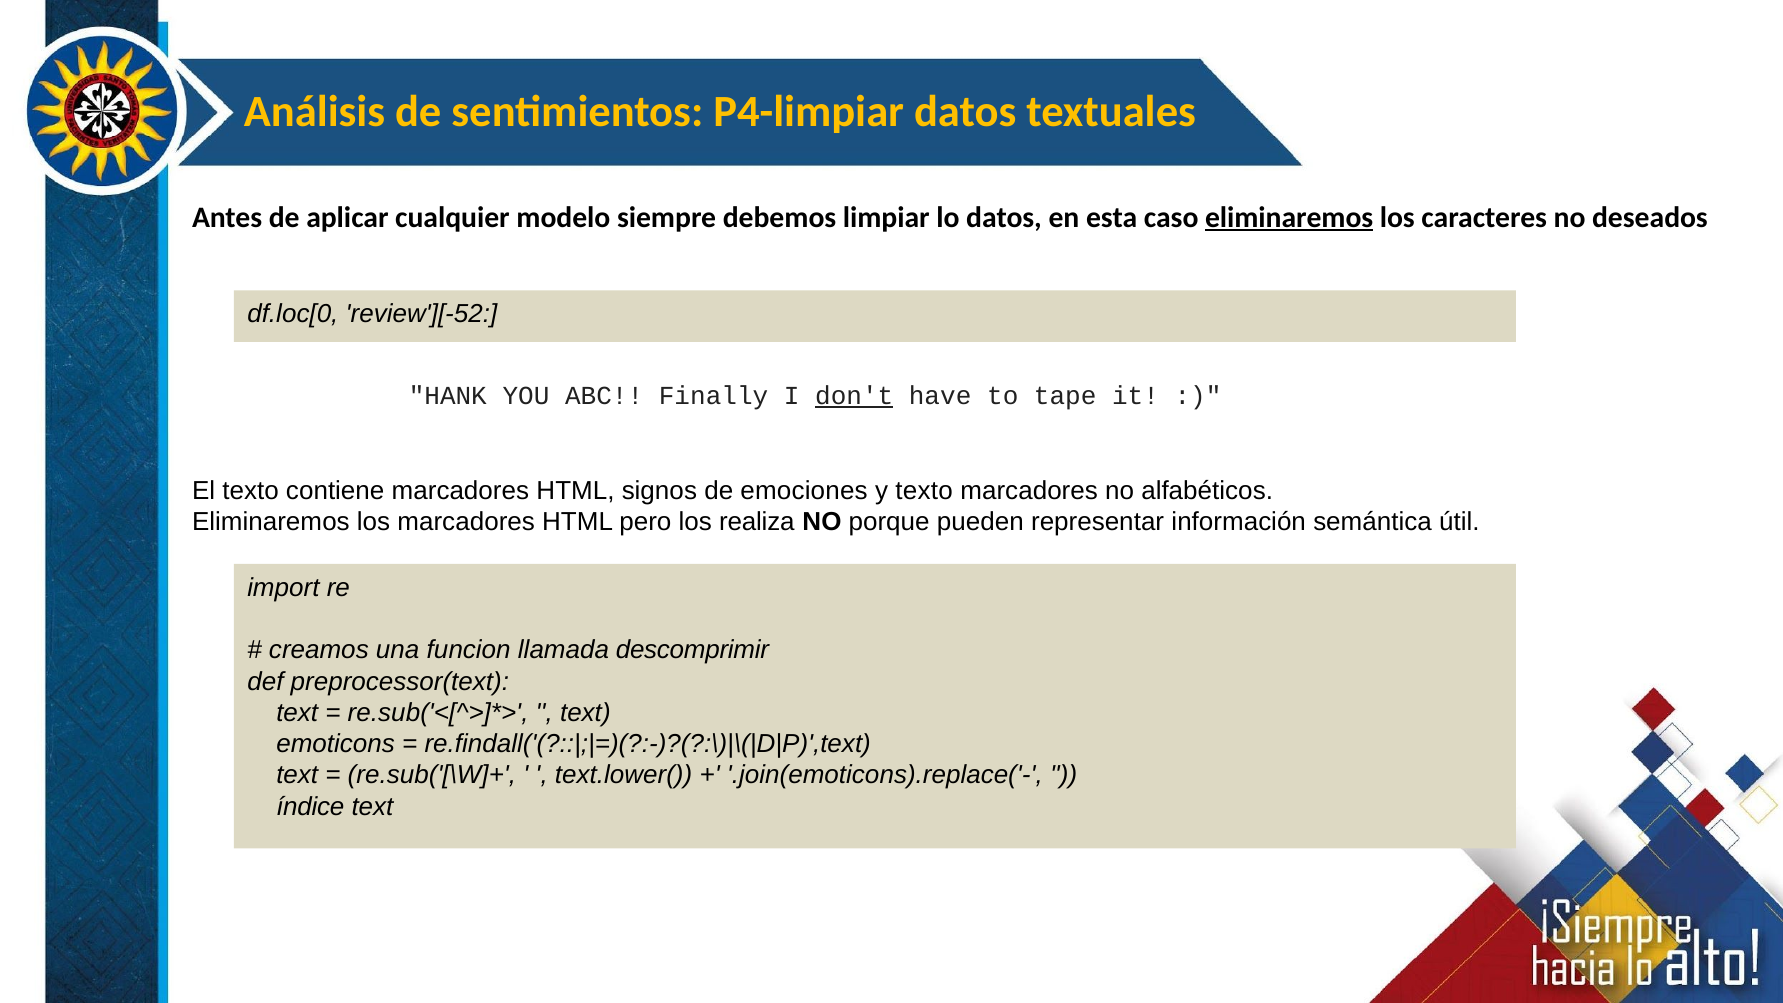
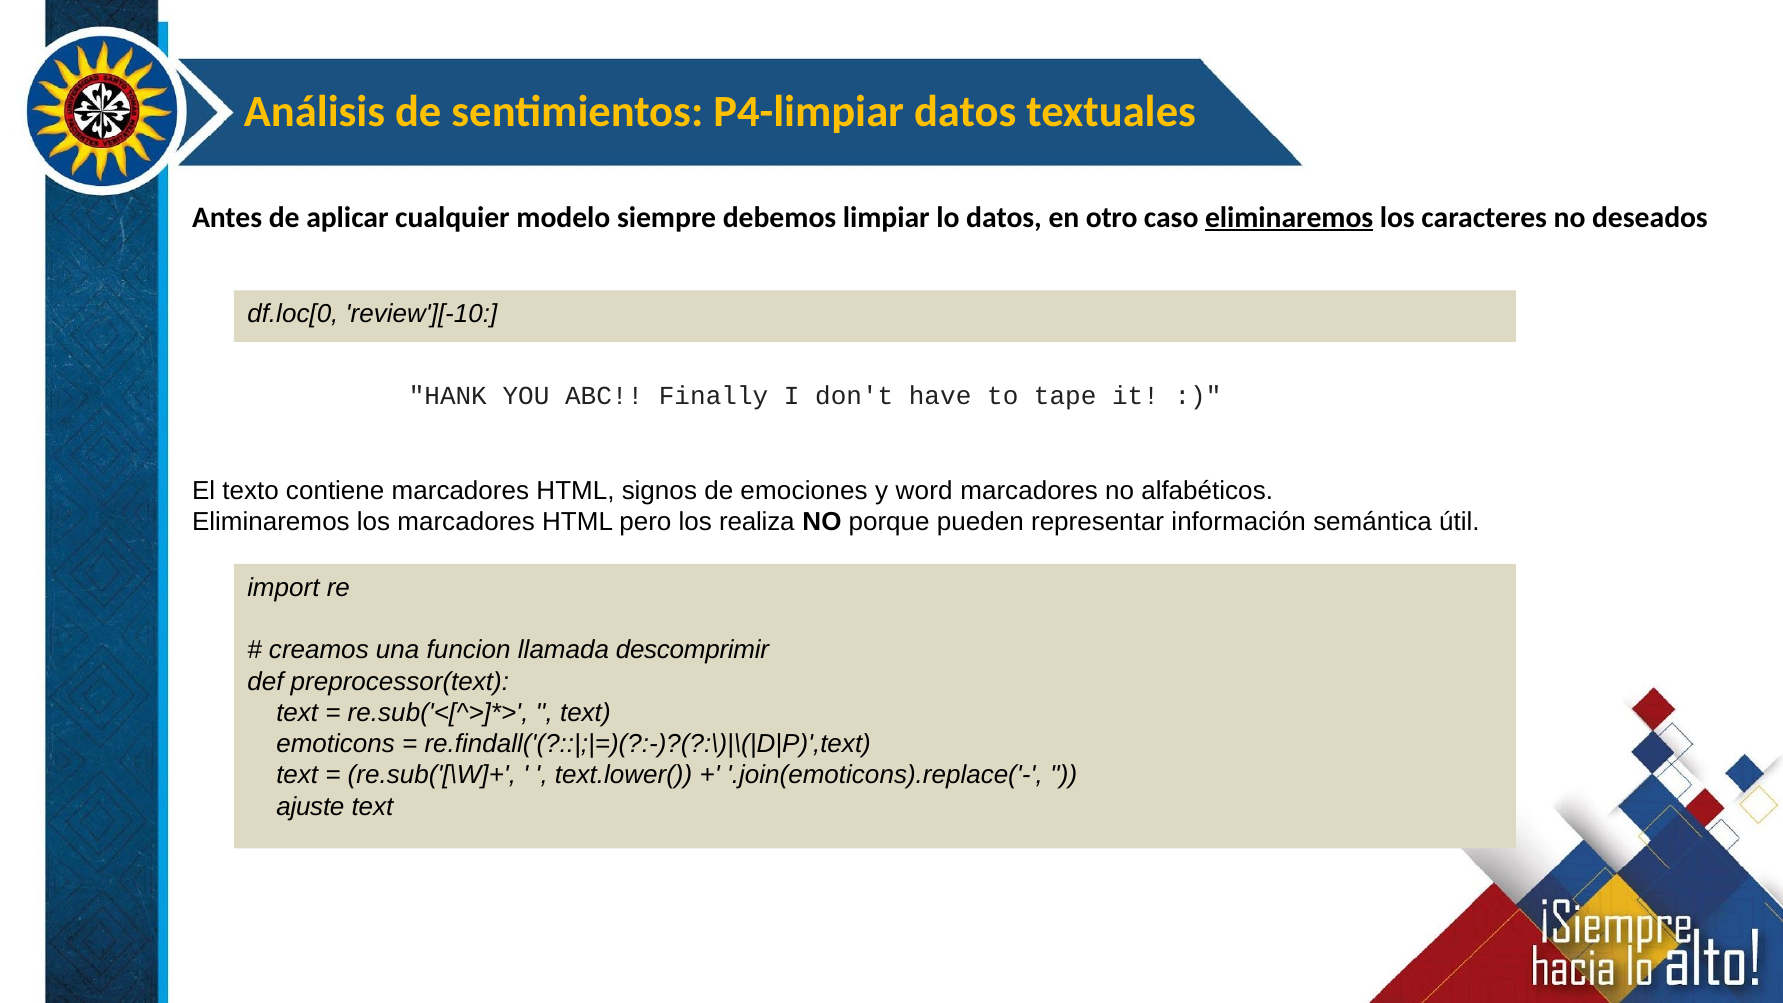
esta: esta -> otro (1112, 217)
review'][-52: review'][-52 -> review'][-10 (421, 314)
don't underline: present -> none (854, 396)
y texto: texto -> word (924, 491)
índice: índice -> ajuste (310, 806)
